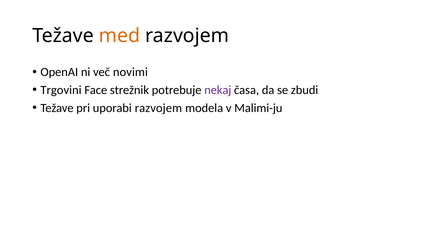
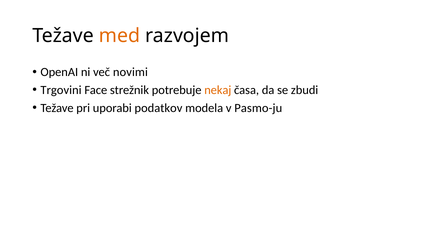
nekaj colour: purple -> orange (218, 90)
uporabi razvojem: razvojem -> podatkov (158, 108)
Malimi-ju: Malimi-ju -> Pasmo-ju (258, 108)
